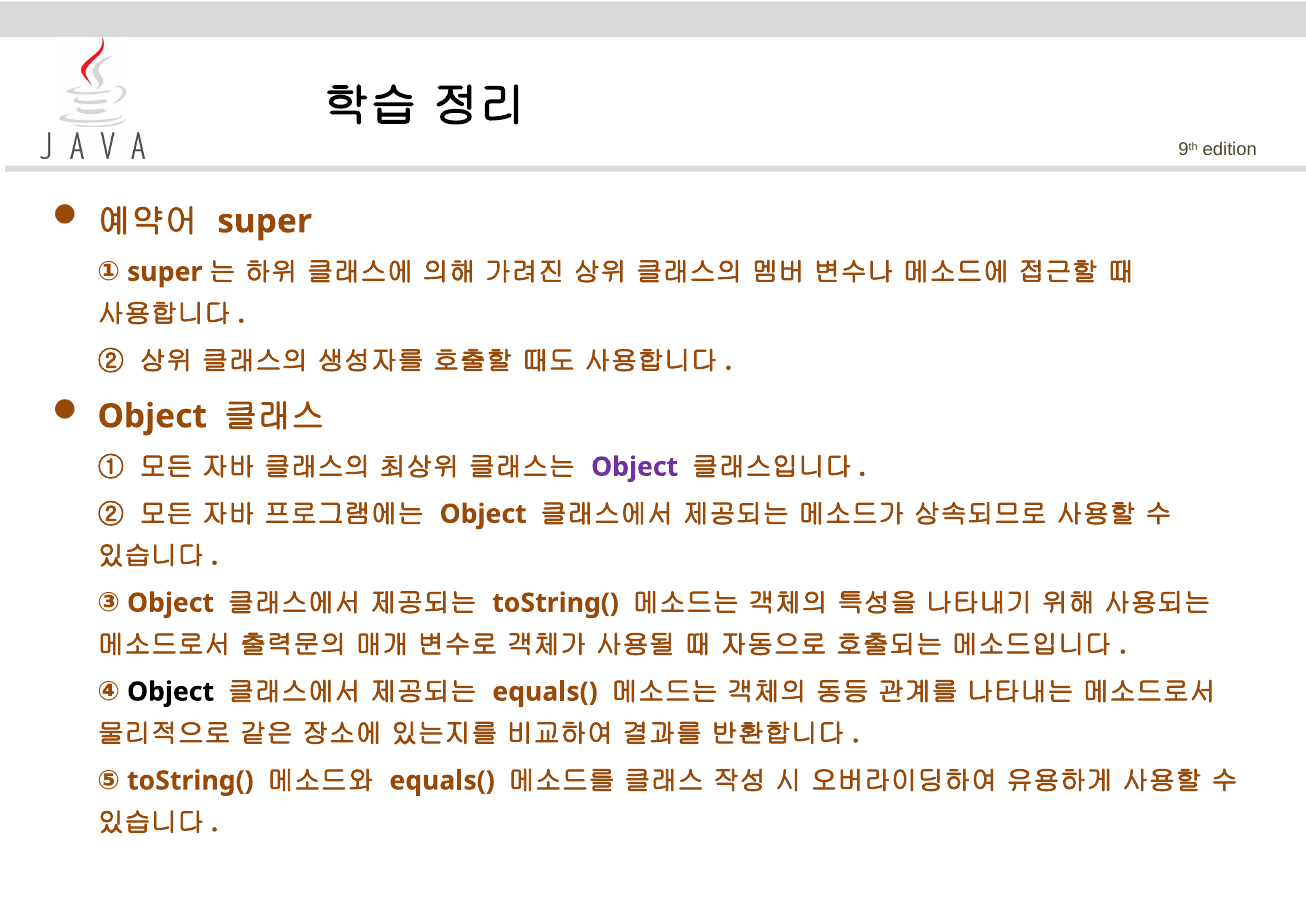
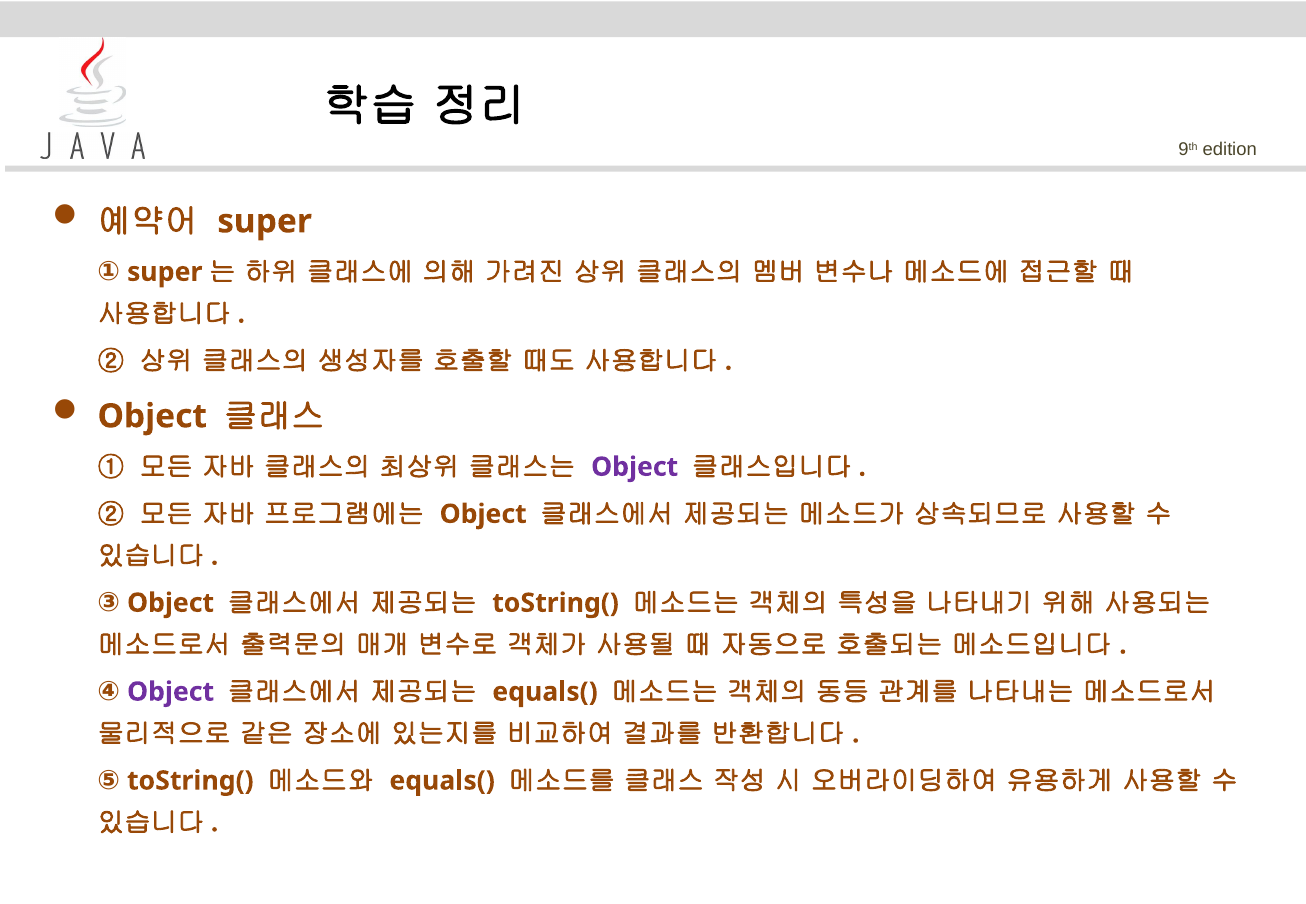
Object colour: black -> purple (171, 692)
